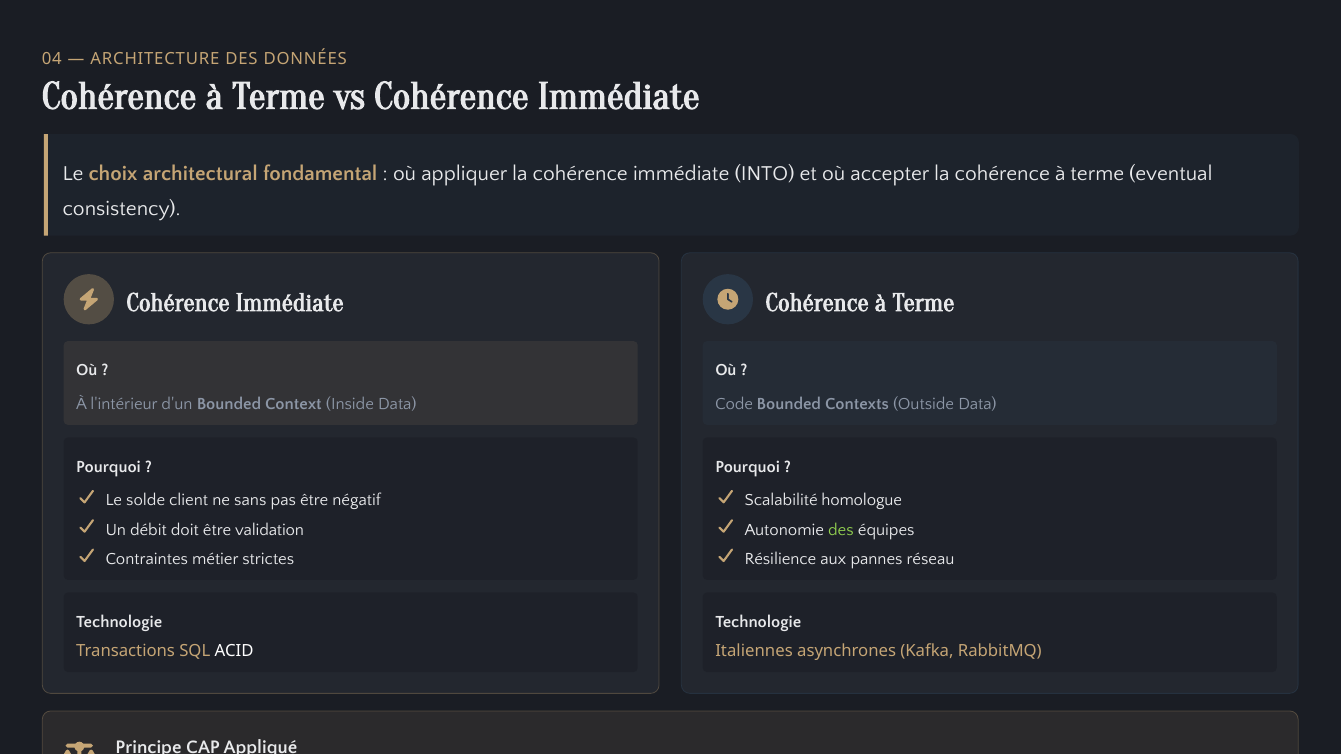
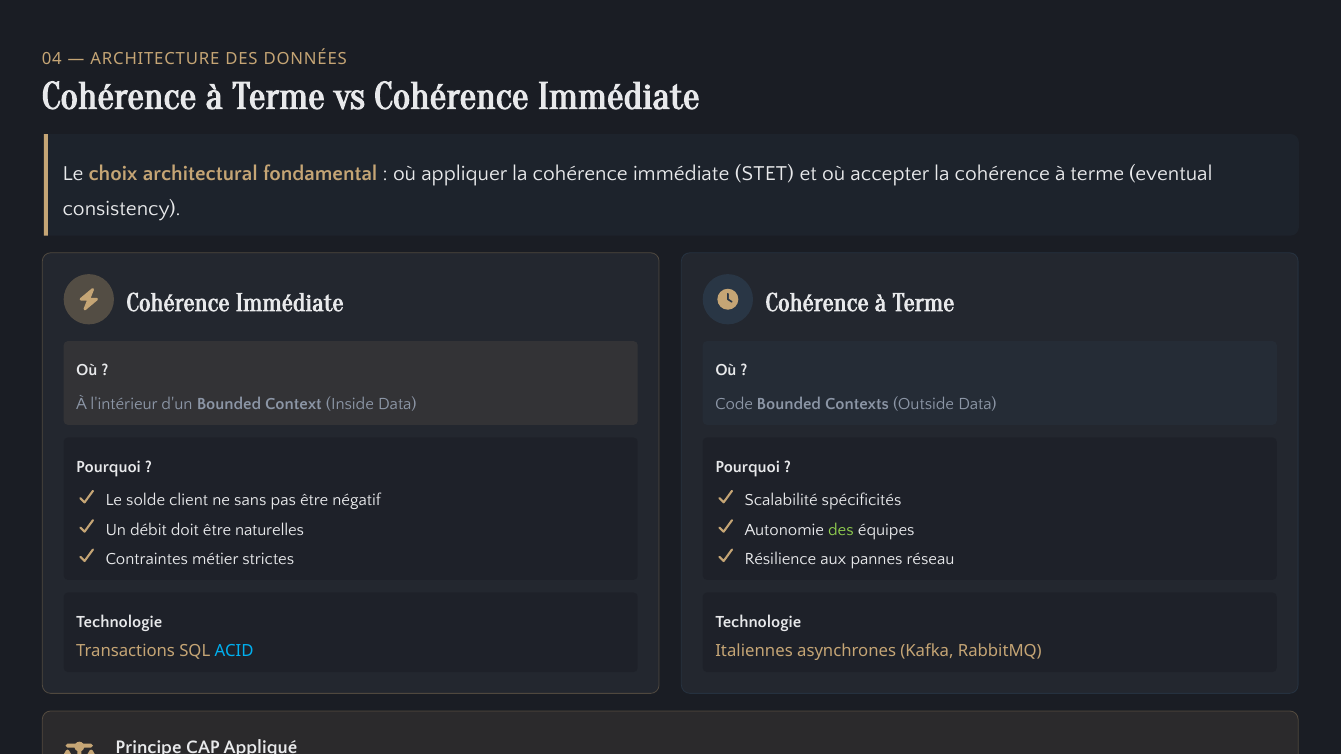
INTO: INTO -> STET (764, 174)
homologue: homologue -> spécificités (862, 501)
validation: validation -> naturelles (270, 530)
ACID colour: white -> light blue (234, 651)
